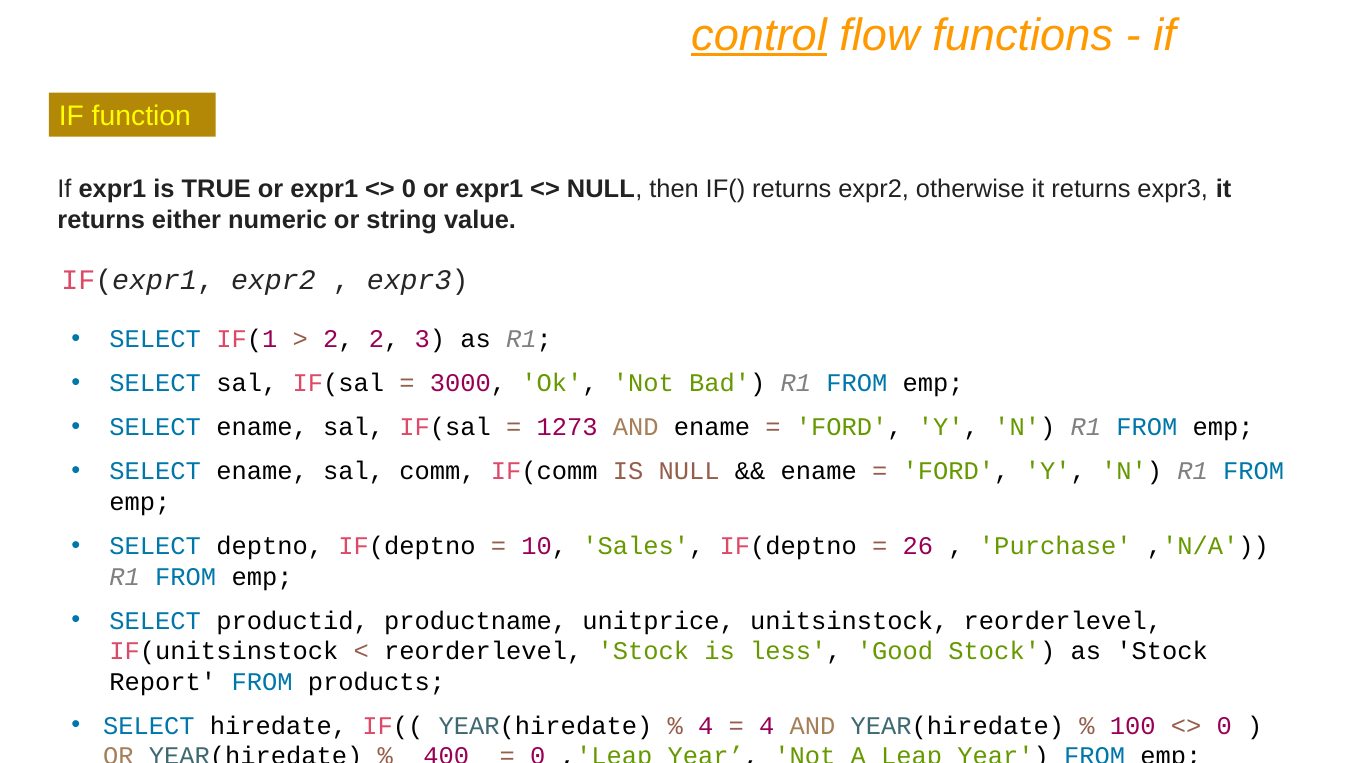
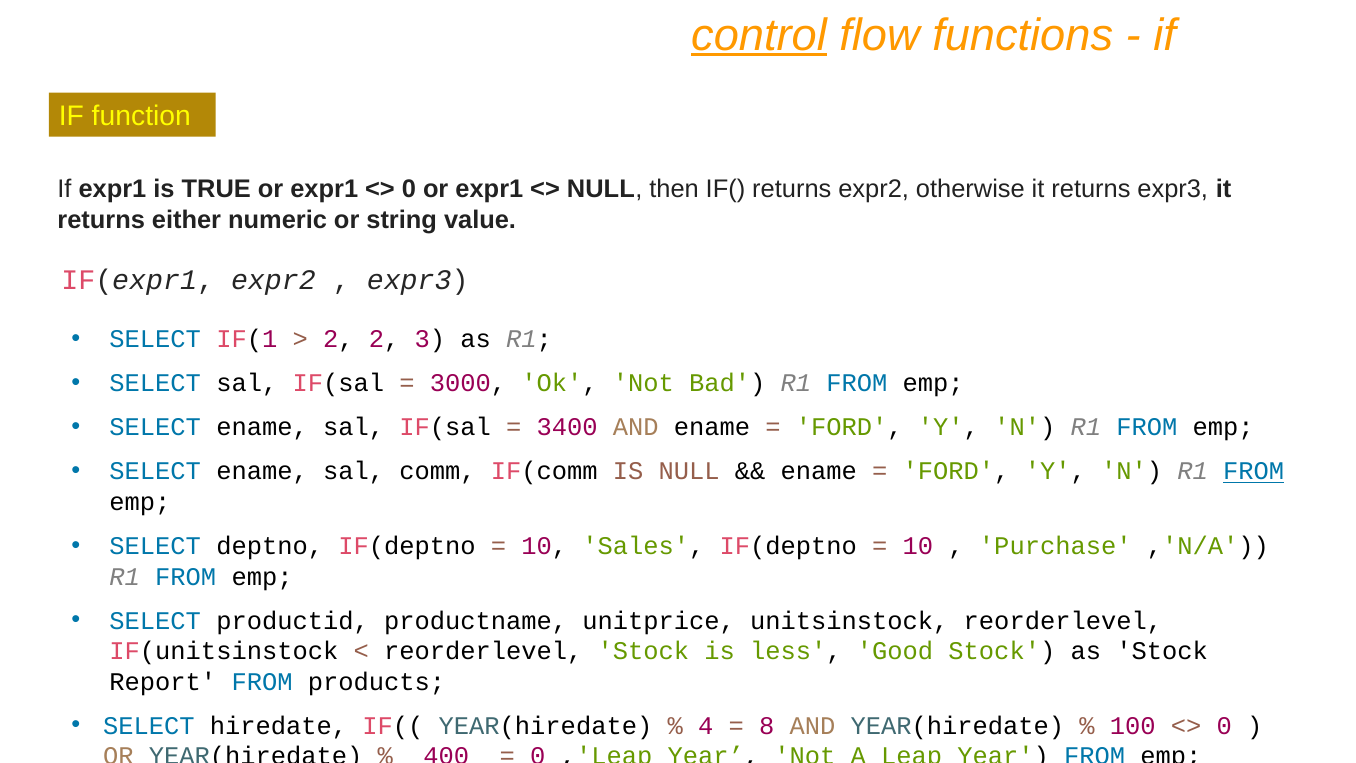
1273: 1273 -> 3400 (567, 427)
FROM underline: none -> present (1254, 471)
26: 26 -> 10 (918, 546)
4: 4 -> 8 (767, 726)
